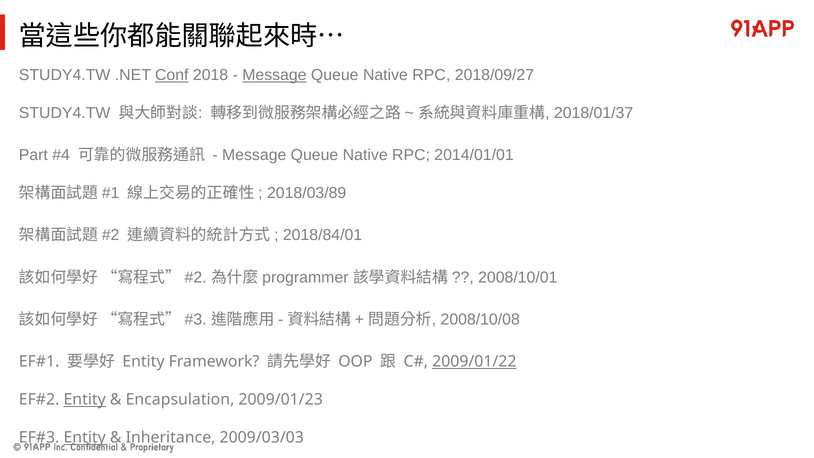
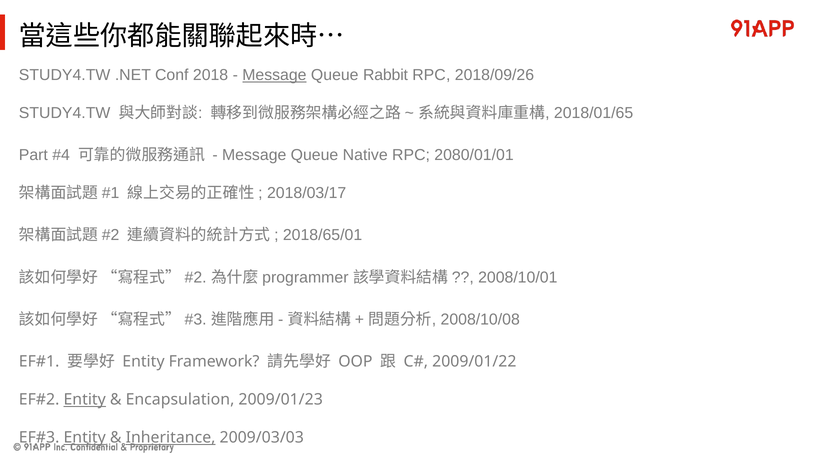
Conf underline: present -> none (172, 75)
Native: Native -> Rabbit (386, 75)
2018/09/27: 2018/09/27 -> 2018/09/26 (494, 75)
2018/01/37: 2018/01/37 -> 2018/01/65 (594, 113)
2014/01/01: 2014/01/01 -> 2080/01/01 (474, 155)
2018/03/89: 2018/03/89 -> 2018/03/17 (307, 193)
2018/84/01: 2018/84/01 -> 2018/65/01 (323, 235)
2009/01/22 underline: present -> none (474, 361)
Inheritance underline: none -> present (171, 437)
